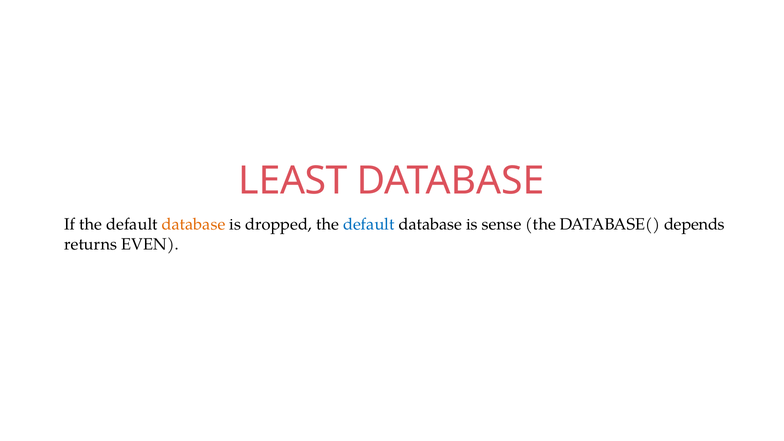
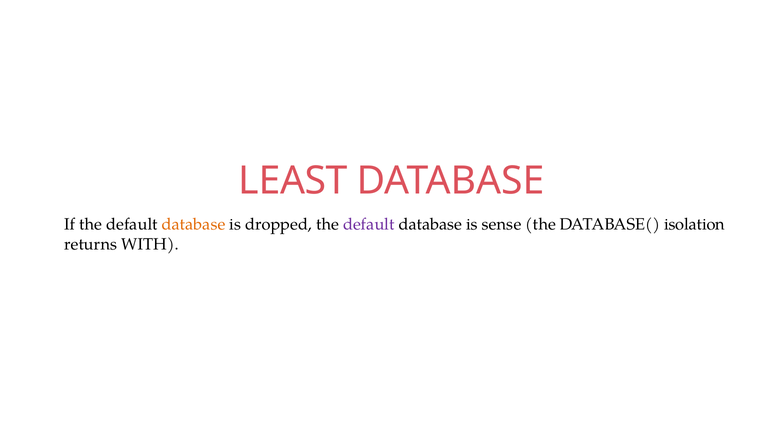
default colour: blue -> purple (369, 225)
depends: depends -> isolation (694, 225)
EVEN: EVEN -> WITH (150, 244)
